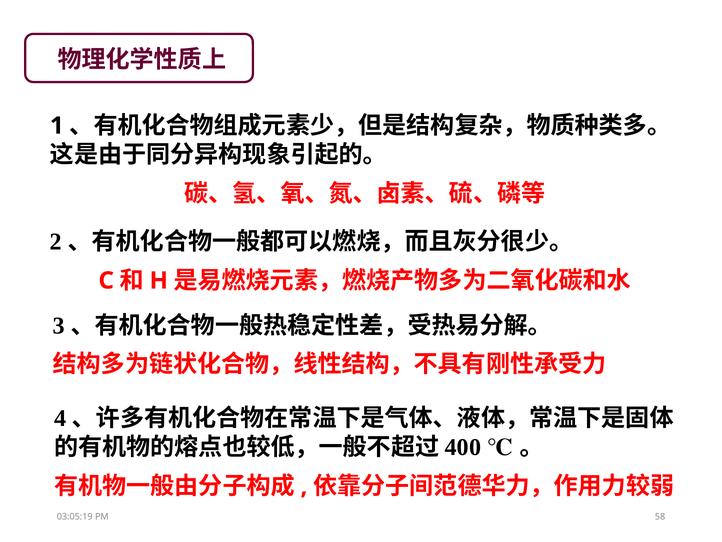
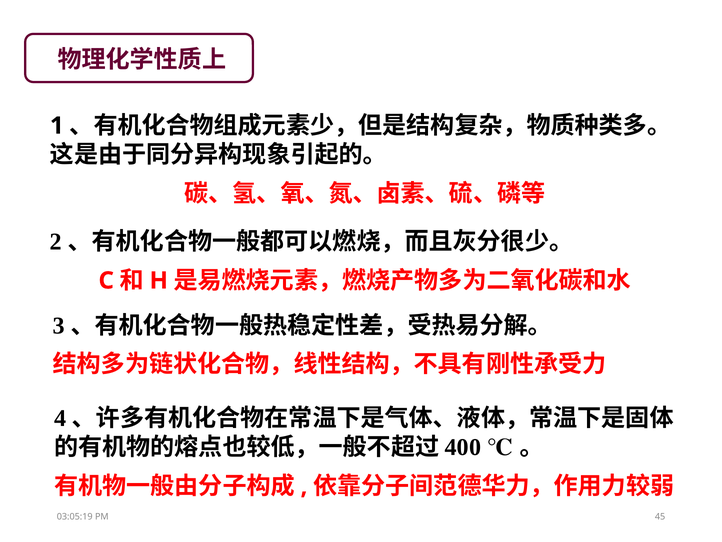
58: 58 -> 45 (660, 516)
